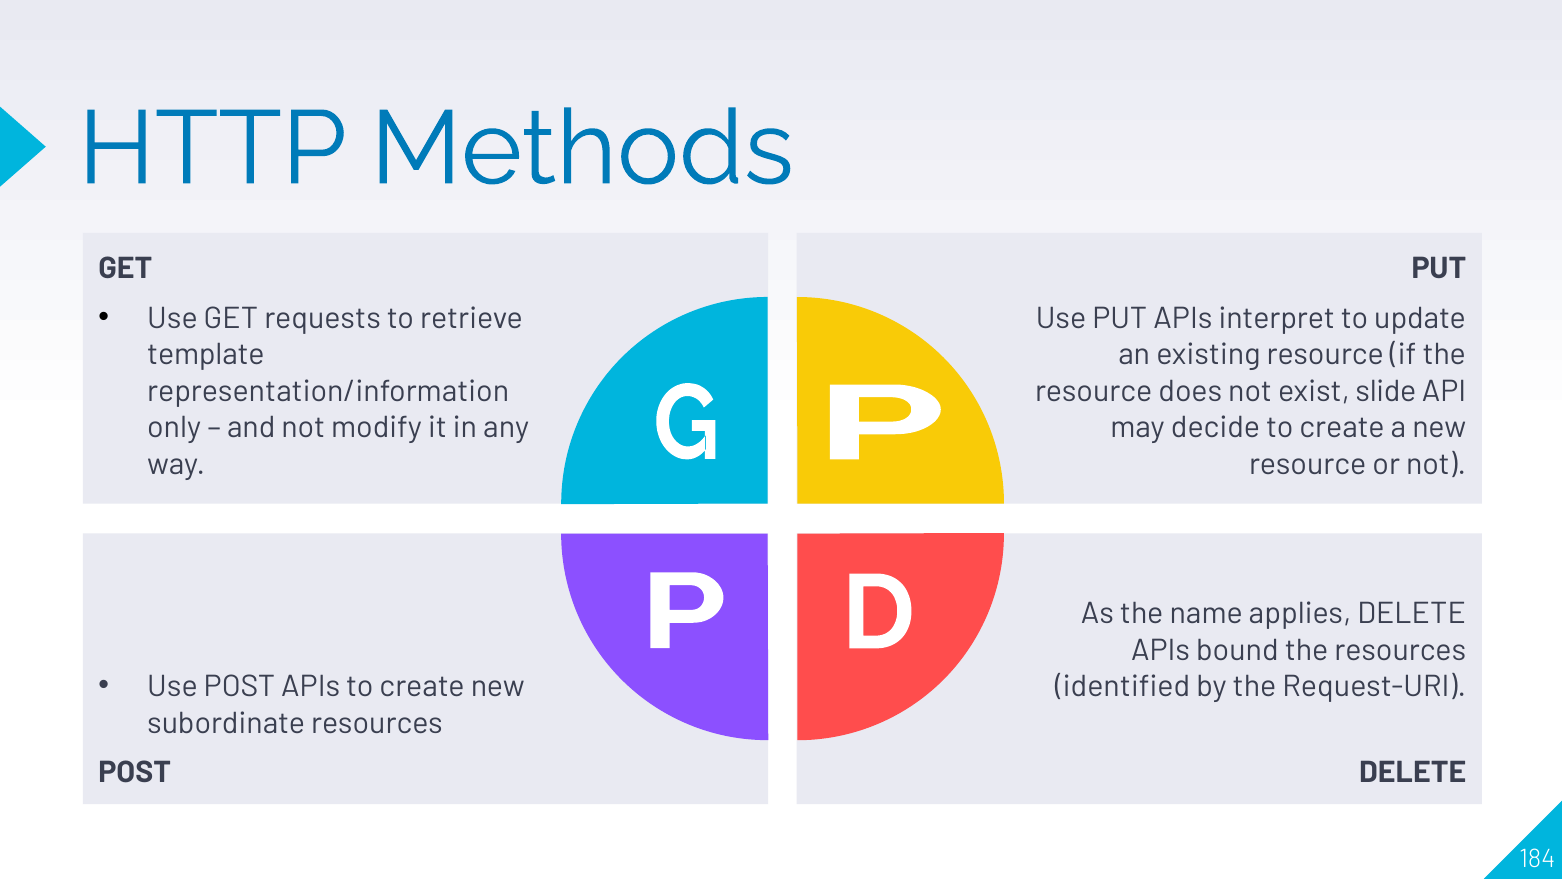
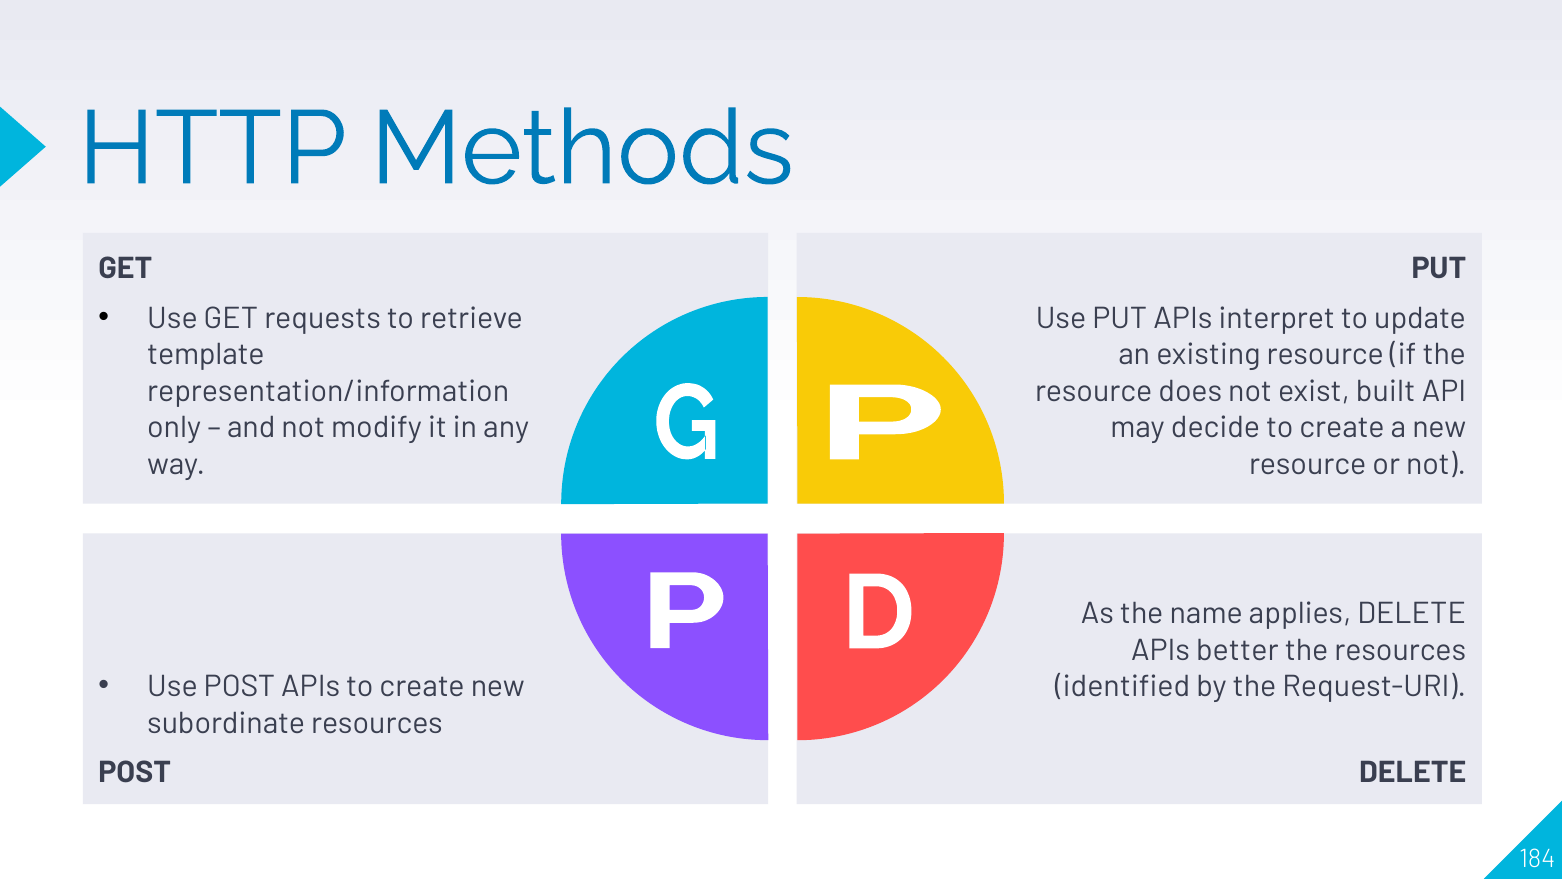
slide: slide -> built (1386, 391)
bound: bound -> better (1237, 650)
